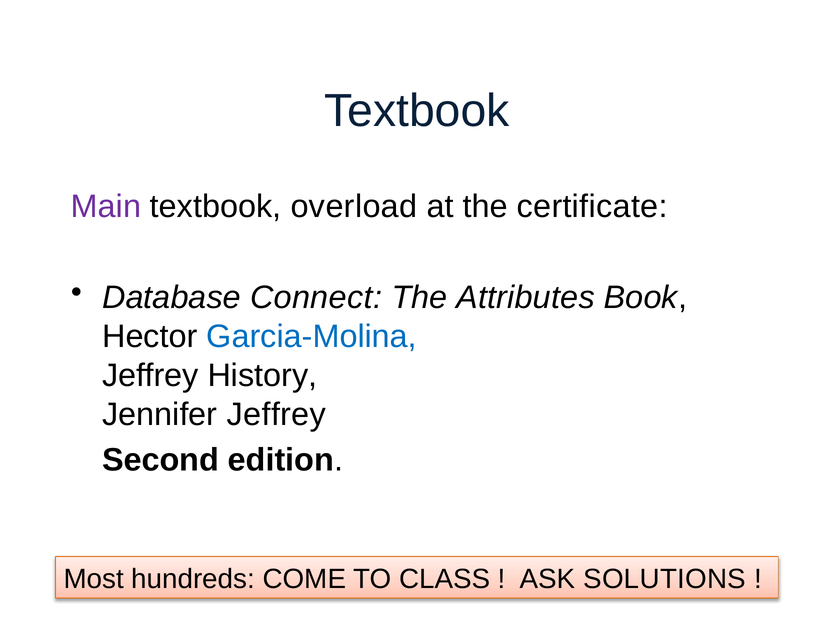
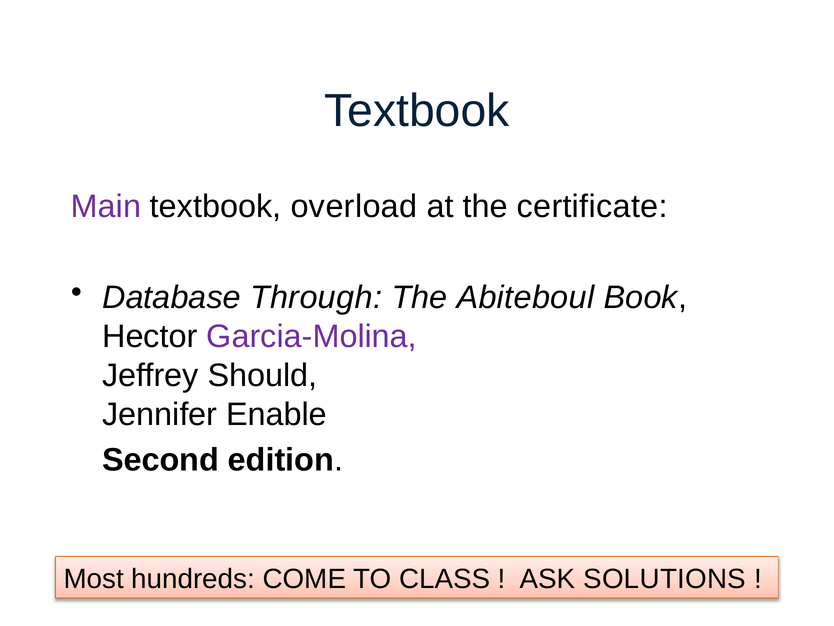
Connect: Connect -> Through (316, 297)
Attributes: Attributes -> Abiteboul (525, 297)
Garcia-Molina colour: blue -> purple (312, 336)
History: History -> Should (262, 375)
Jennifer Jeffrey: Jeffrey -> Enable (277, 414)
